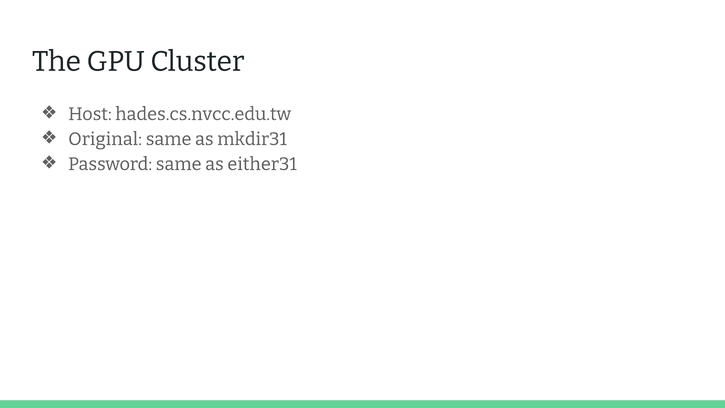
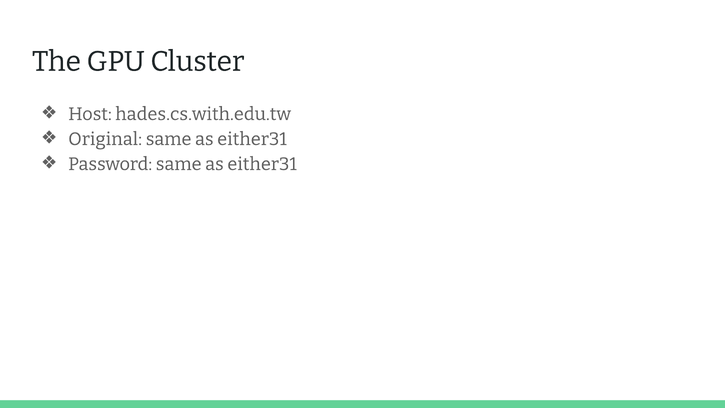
hades.cs.nvcc.edu.tw: hades.cs.nvcc.edu.tw -> hades.cs.with.edu.tw (203, 114)
mkdir31: mkdir31 -> either31 (252, 139)
